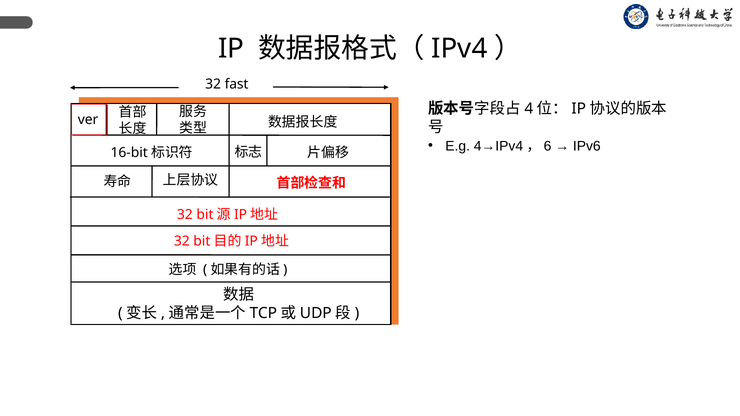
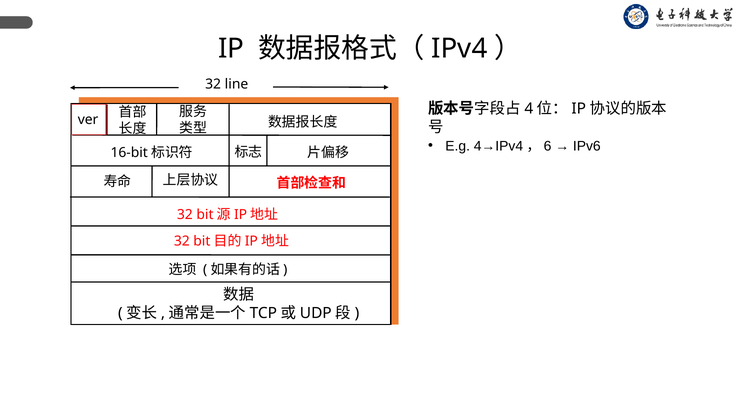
fast: fast -> line (236, 84)
